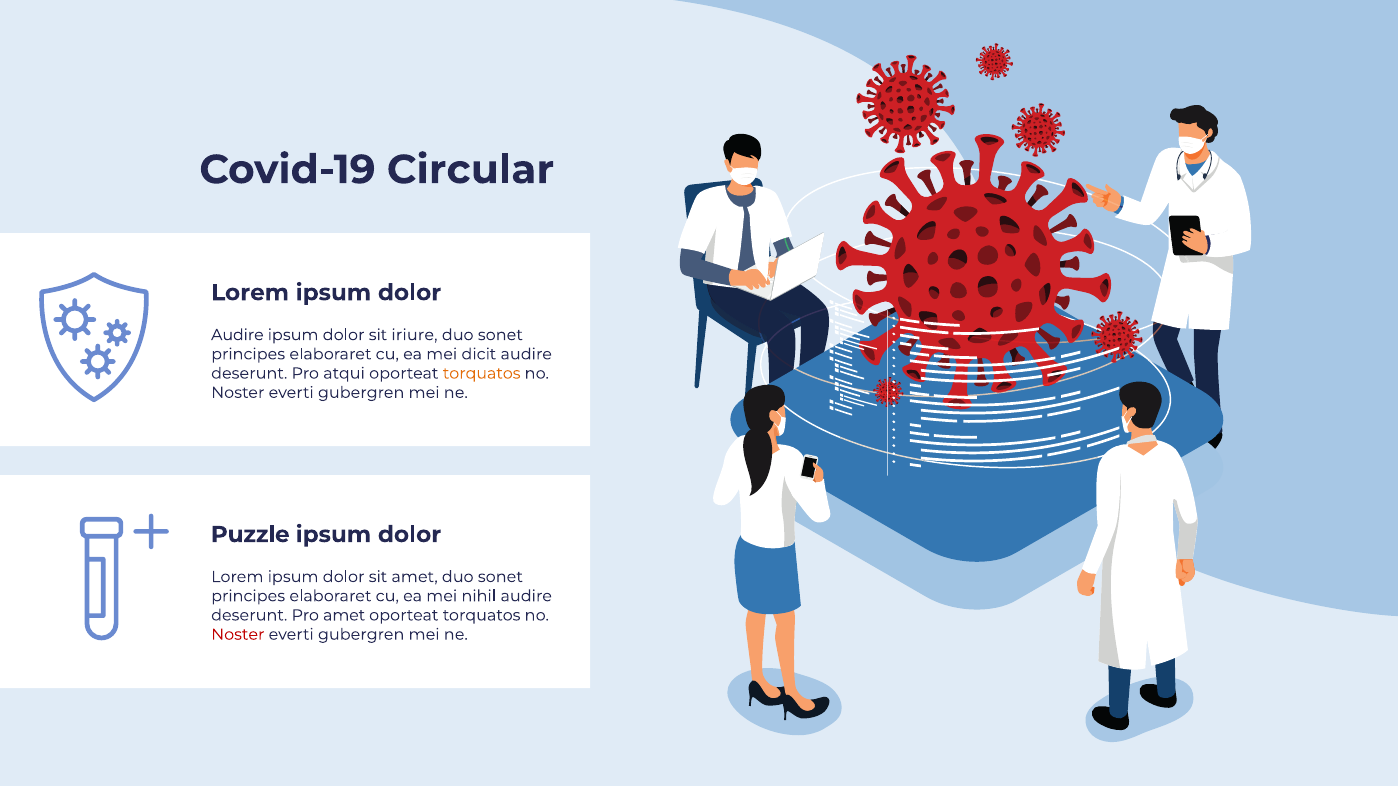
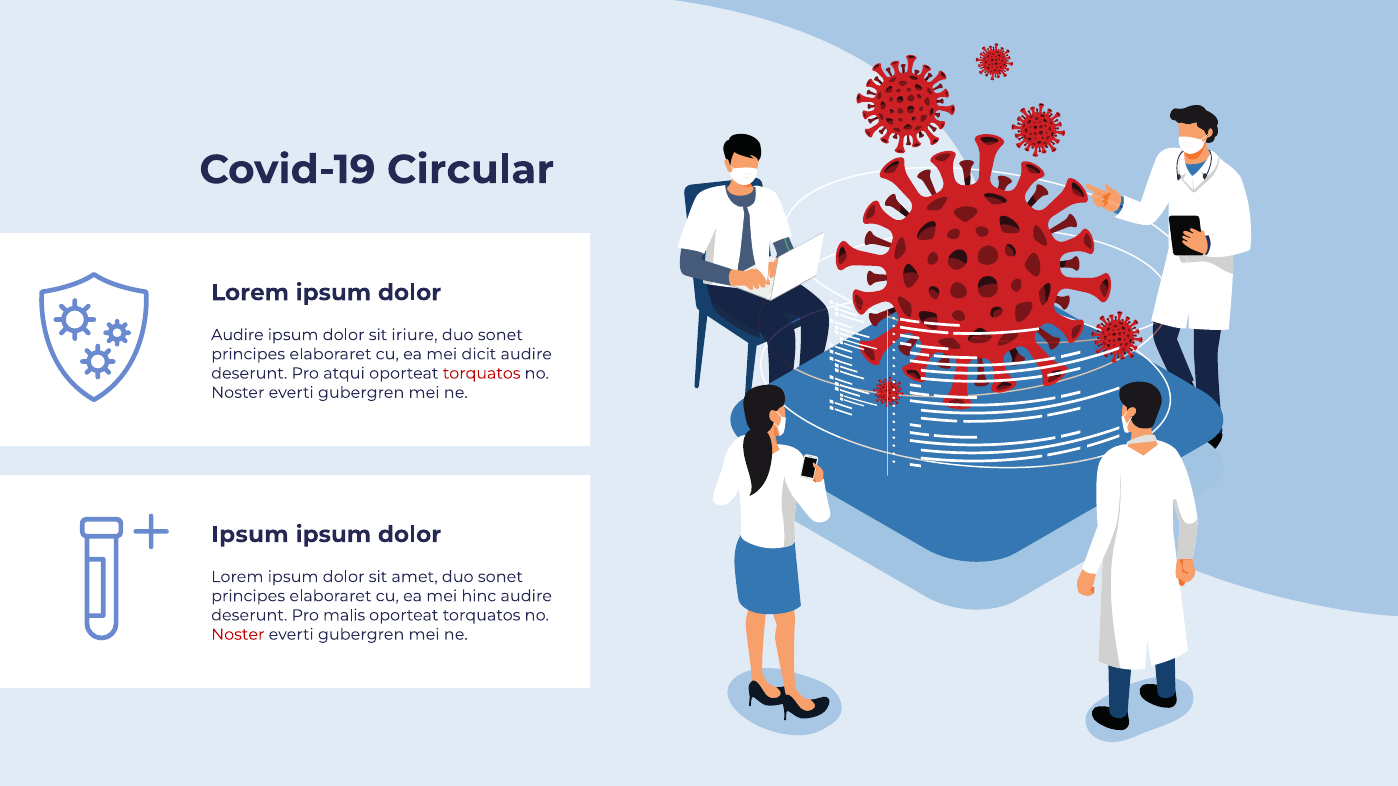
torquatos colour: orange -> red (482, 374)
Puzzle: Puzzle -> Ipsum (250, 535)
nihil: nihil -> hinc (479, 596)
Pro amet: amet -> malis (344, 616)
